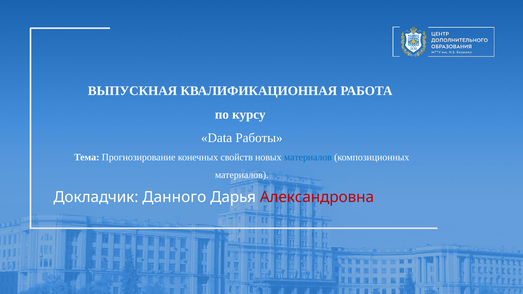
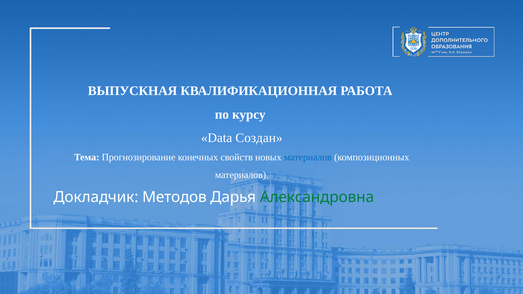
Работы: Работы -> Создан (259, 138)
Данного: Данного -> Методов (174, 197)
Александровна colour: red -> green (317, 197)
